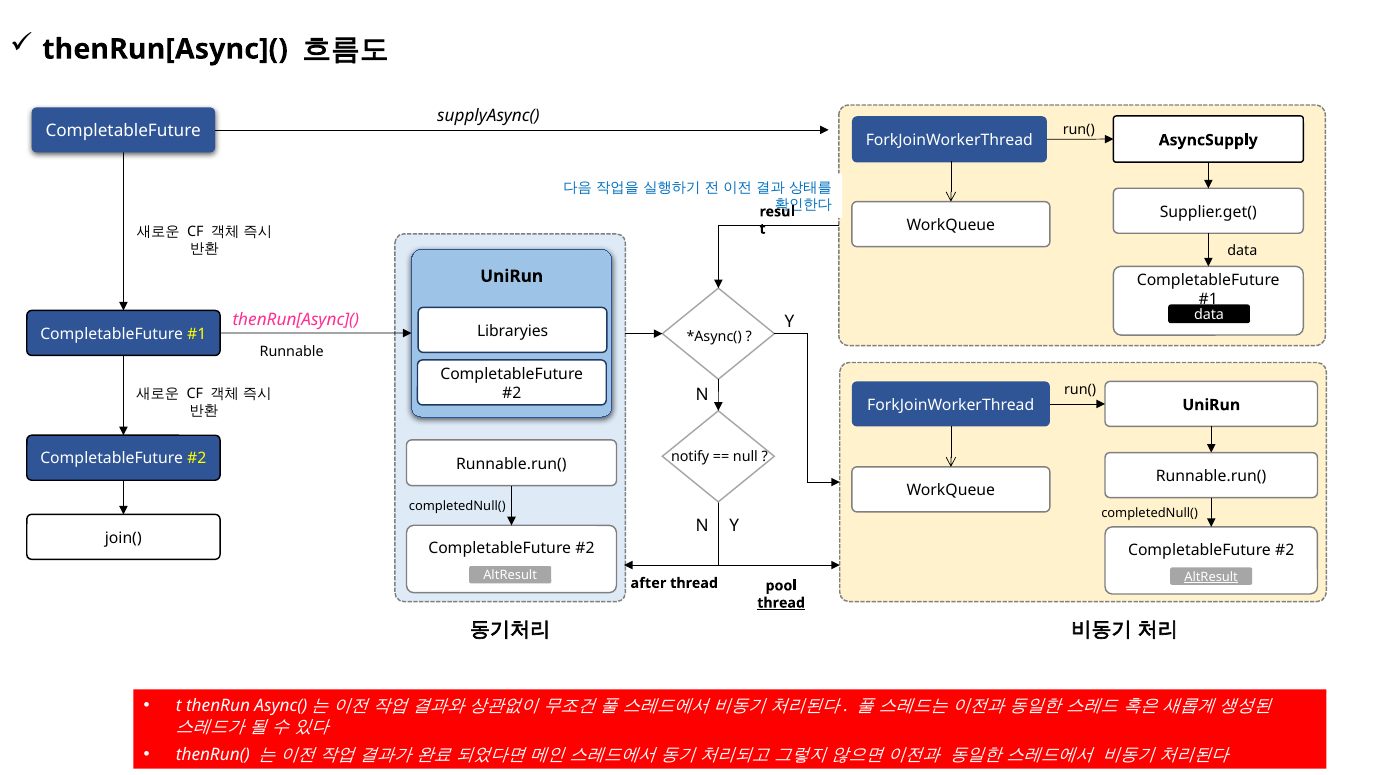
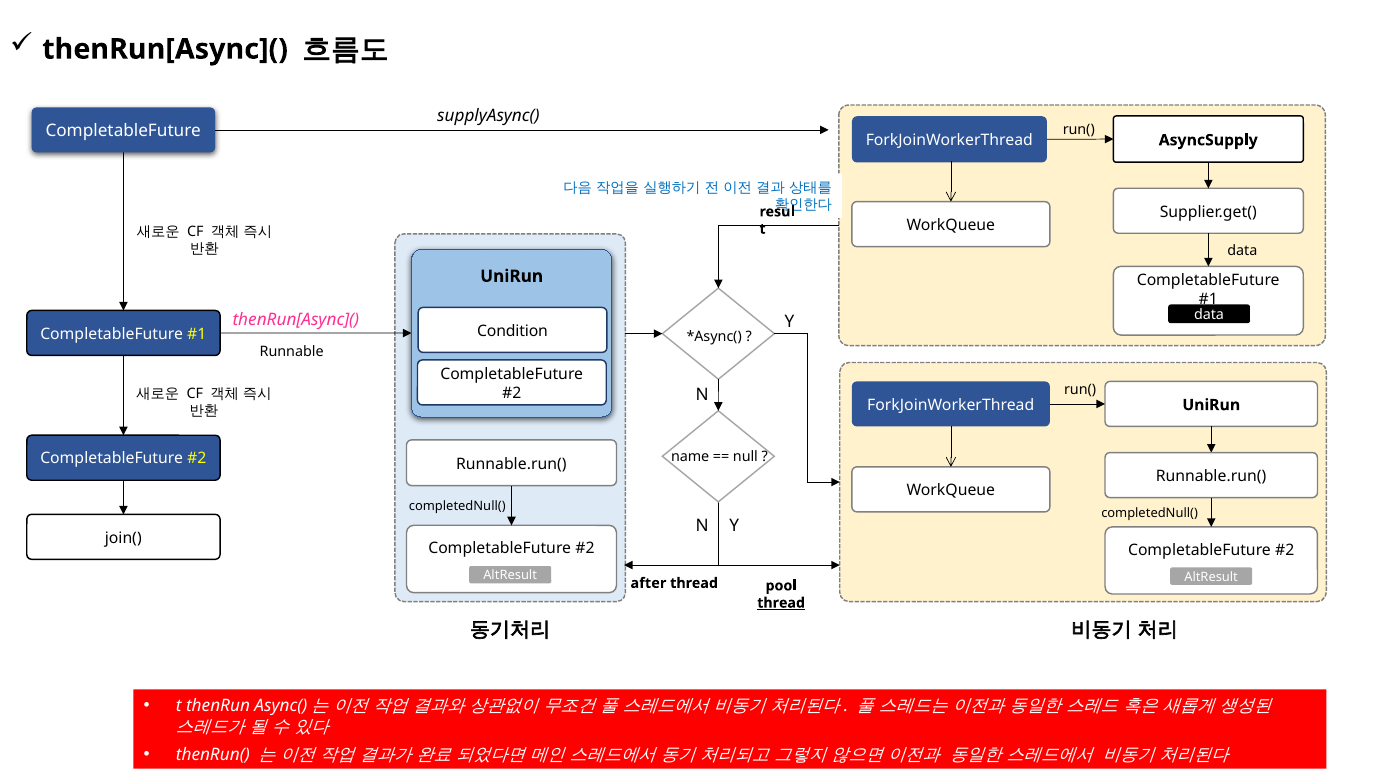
Libraryies: Libraryies -> Condition (513, 331)
notify: notify -> name (690, 457)
AltResult underline: present -> none (1211, 577)
